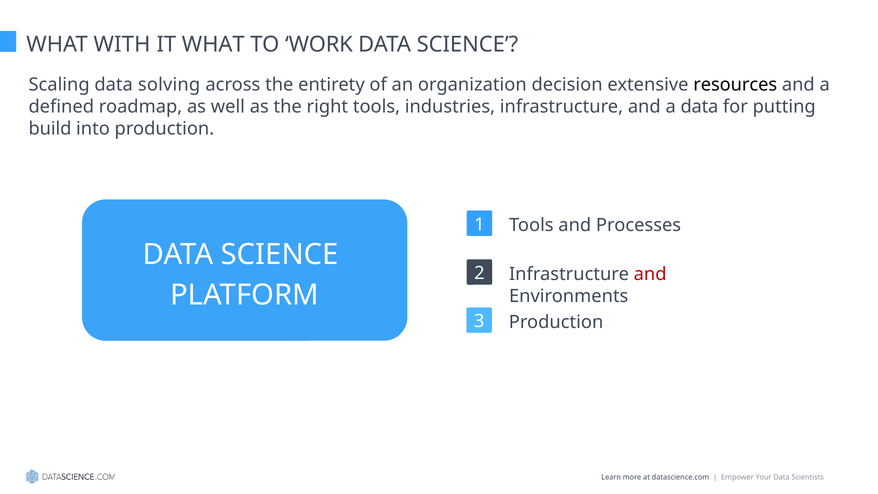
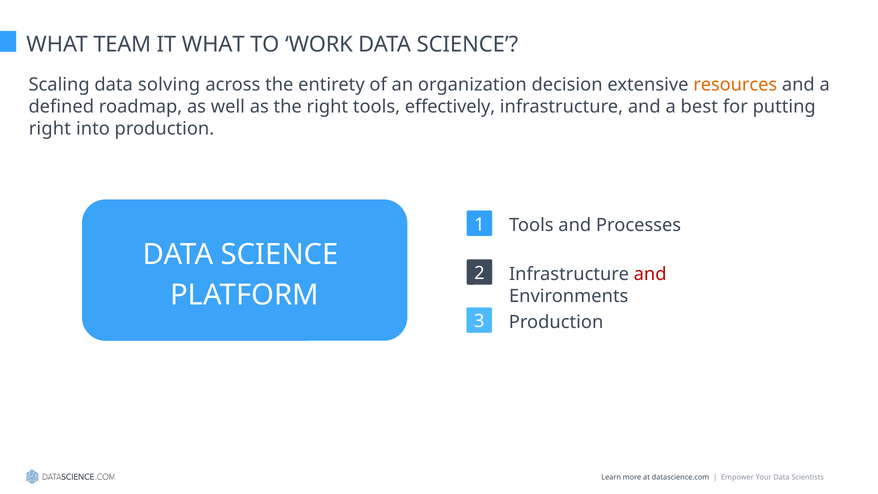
WITH: WITH -> TEAM (122, 44)
resources colour: black -> orange (735, 85)
industries: industries -> effectively (450, 107)
a data: data -> best (699, 107)
build: build -> right (50, 129)
